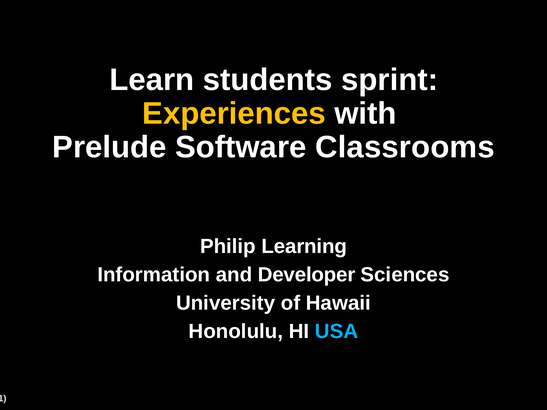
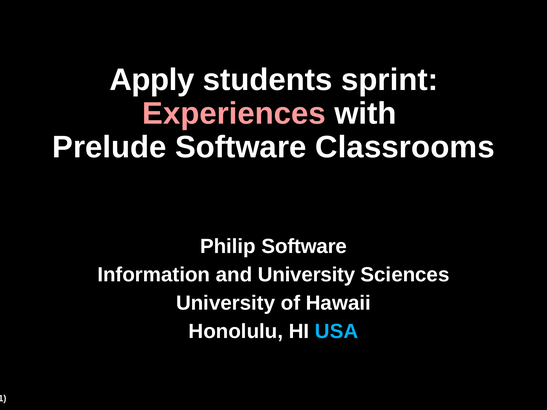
Learn: Learn -> Apply (152, 80)
Experiences colour: yellow -> pink (234, 114)
Philip Learning: Learning -> Software (304, 247)
and Developer: Developer -> University (307, 275)
